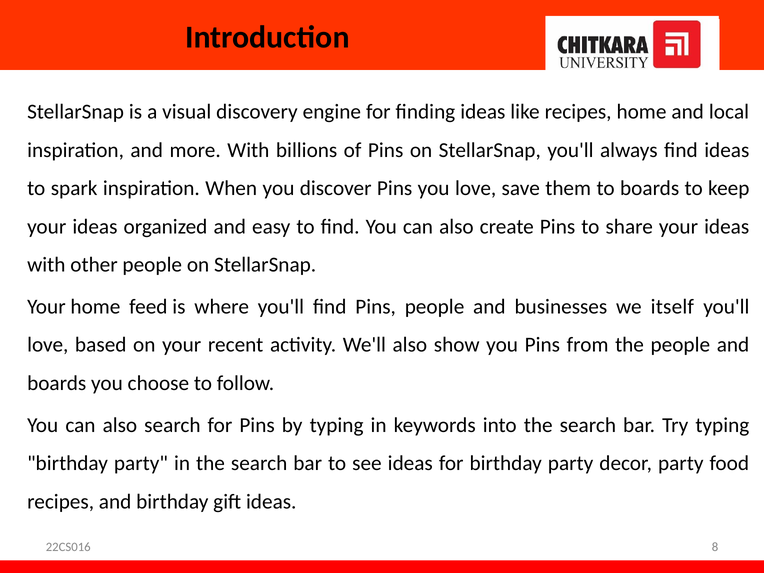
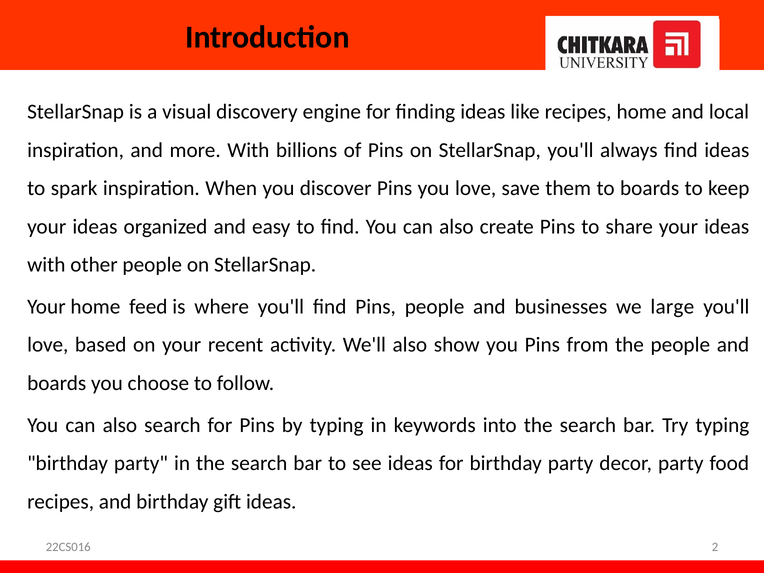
itself: itself -> large (672, 307)
8: 8 -> 2 (715, 547)
